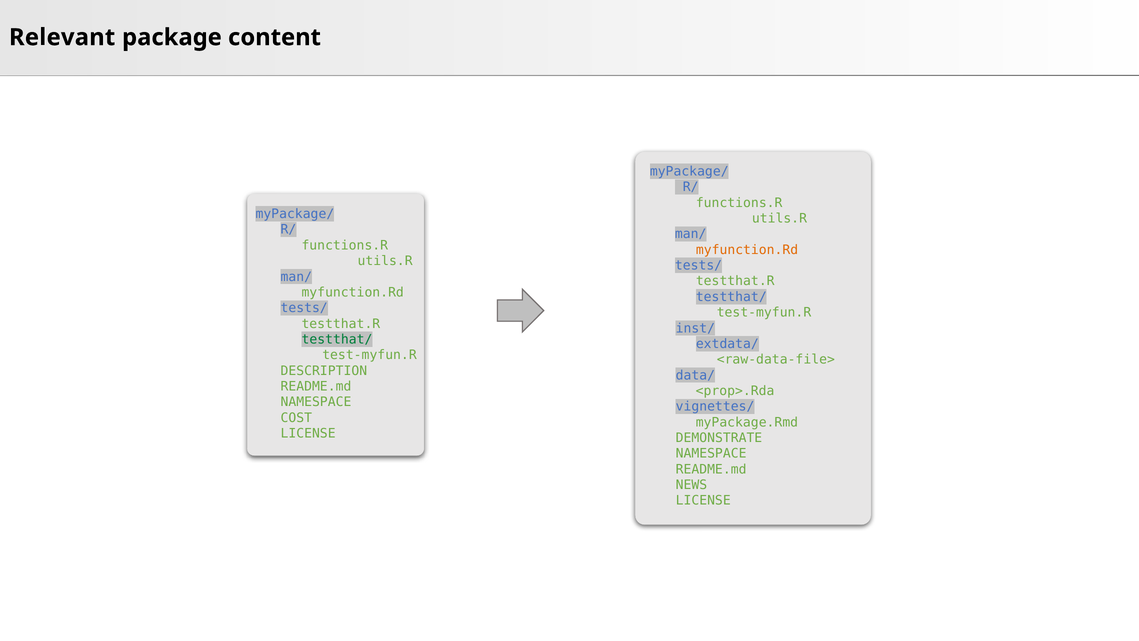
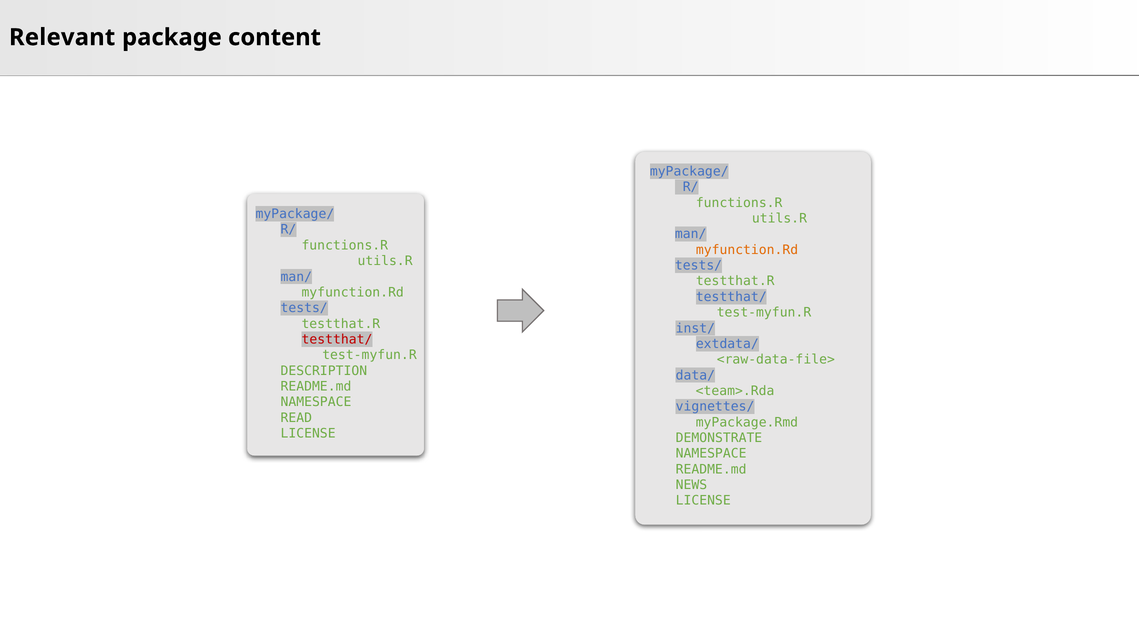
testthat/ colour: green -> red (337, 339)
<prop>.Rda: <prop>.Rda -> <team>.Rda (735, 391)
COST: COST -> READ (296, 418)
